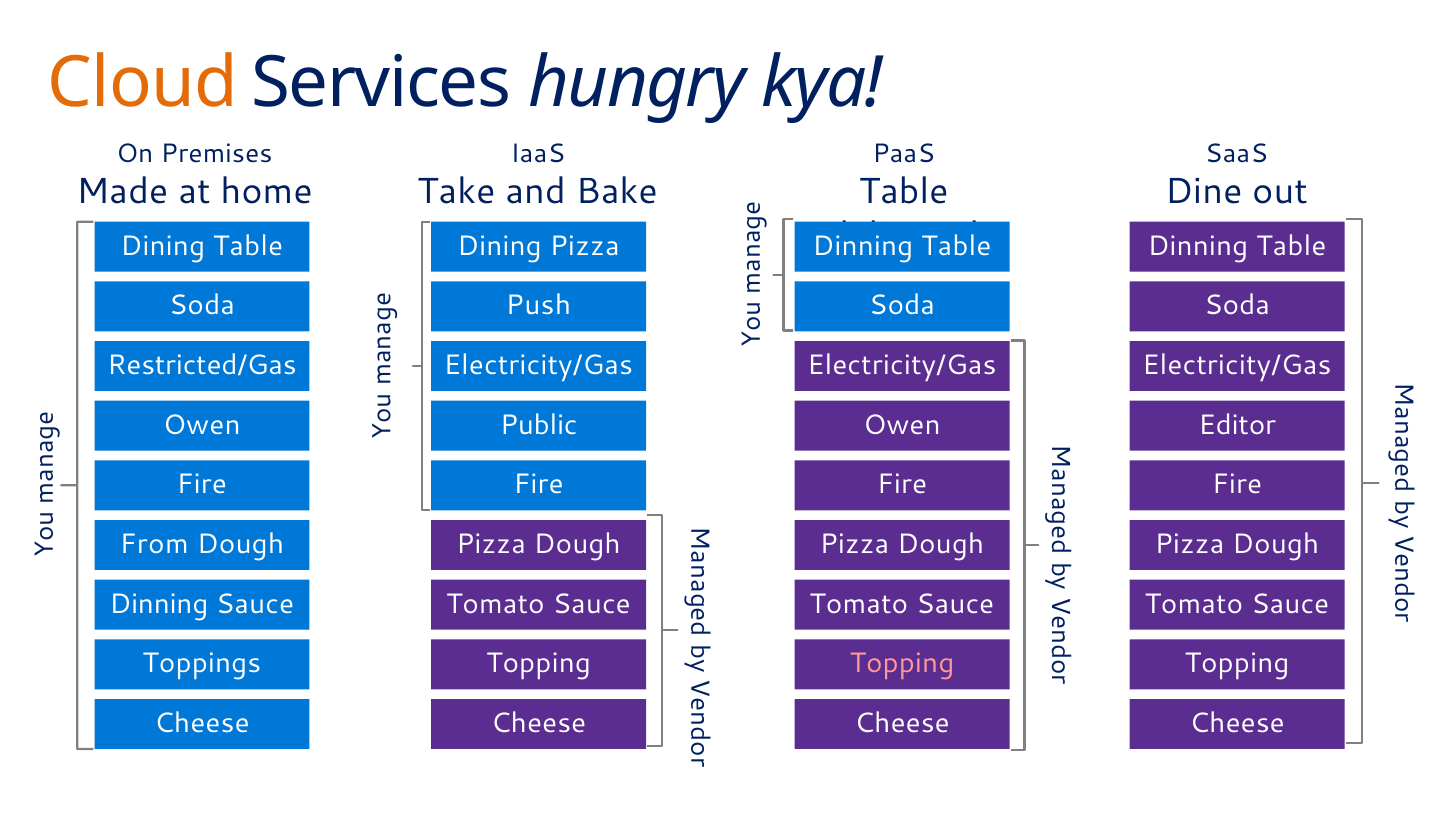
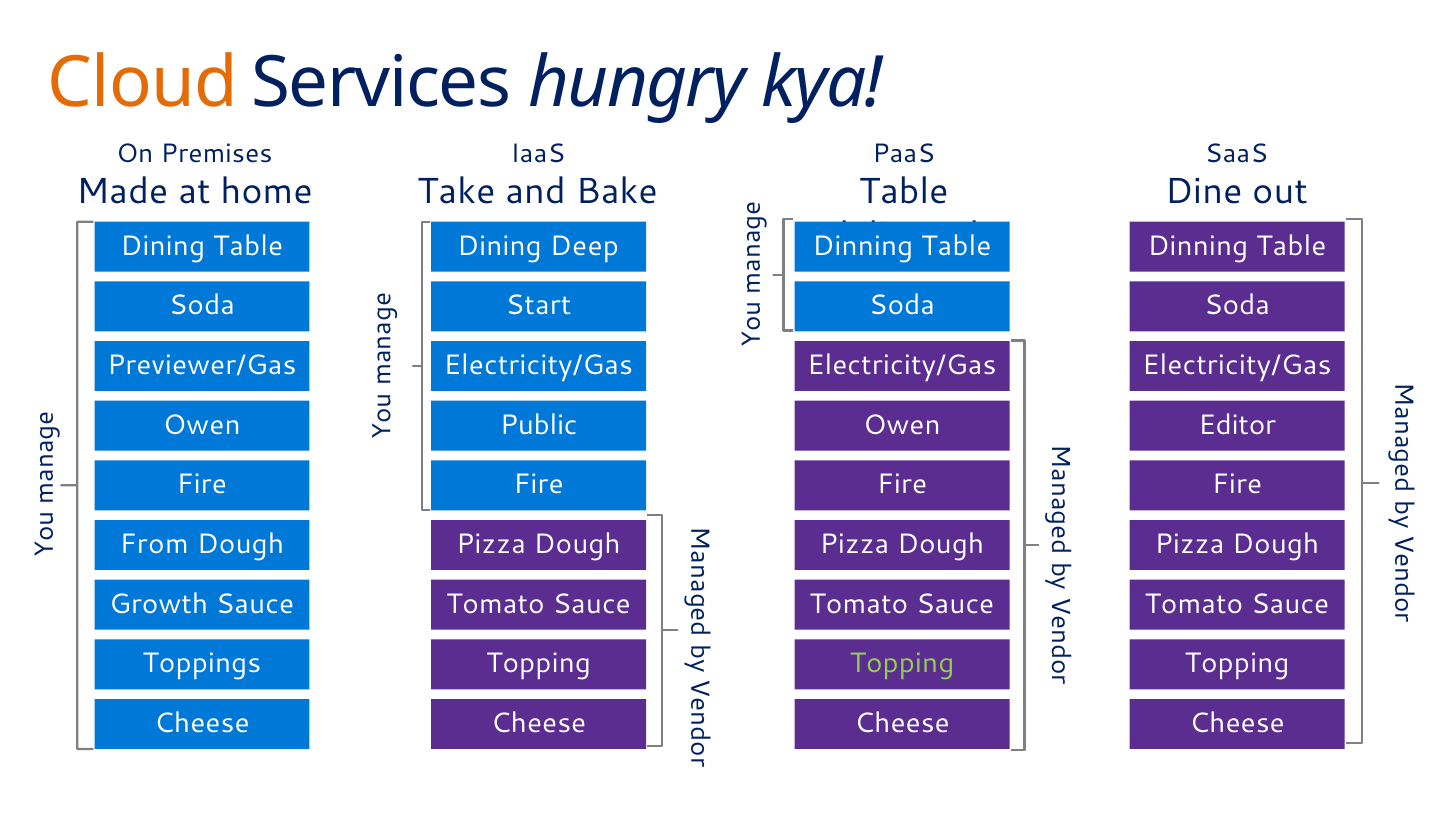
Dining Pizza: Pizza -> Deep (585, 246)
Push: Push -> Start (538, 305)
Restricted/Gas: Restricted/Gas -> Previewer/Gas (202, 365)
Dinning: Dinning -> Growth (159, 604)
Topping colour: pink -> light green (902, 663)
